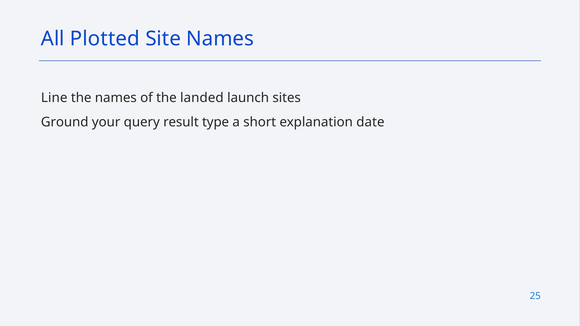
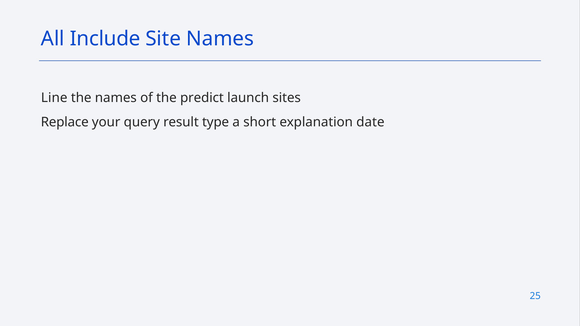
Plotted: Plotted -> Include (105, 39)
landed: landed -> predict (202, 98)
Ground: Ground -> Replace (65, 122)
